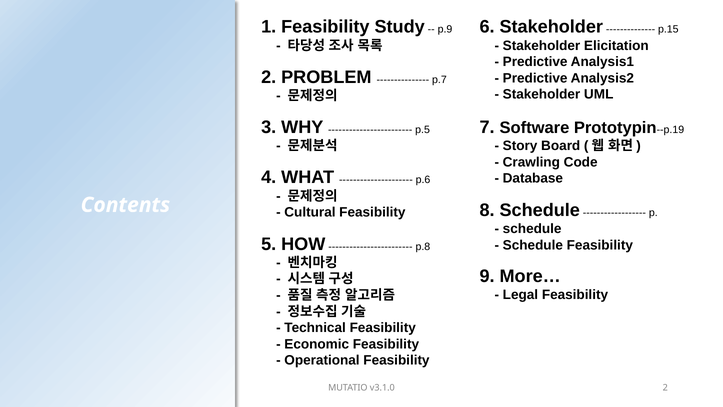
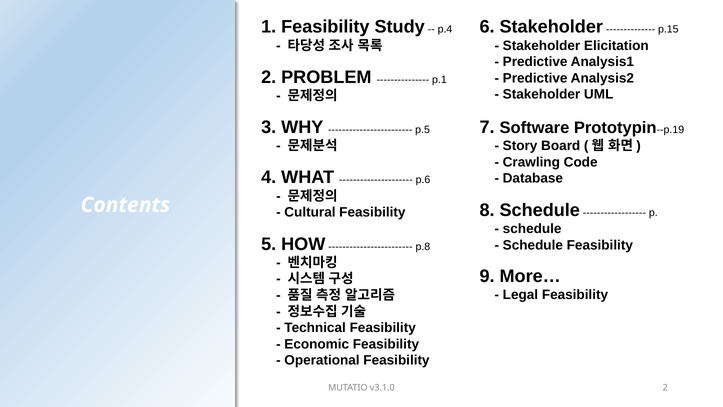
p.9: p.9 -> p.4 (445, 29)
p.7: p.7 -> p.1 (439, 79)
